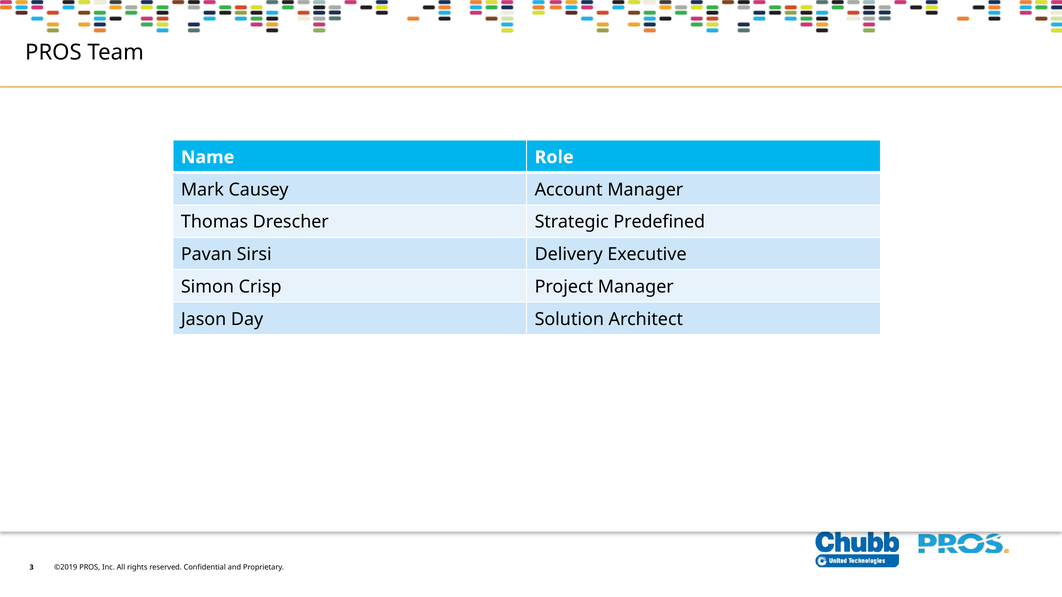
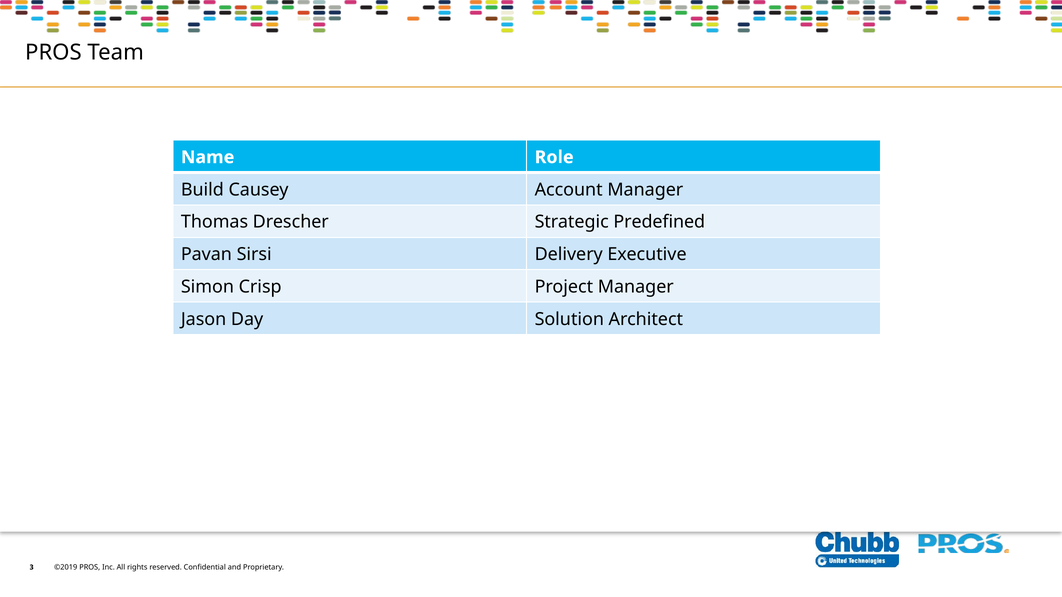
Mark: Mark -> Build (202, 190)
